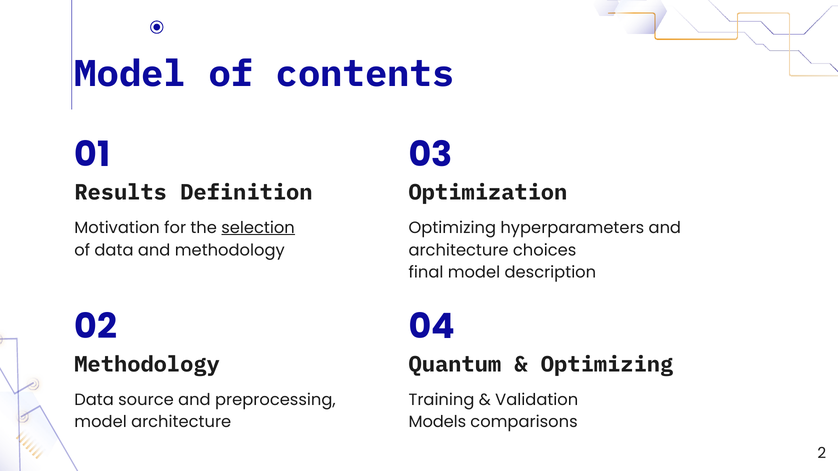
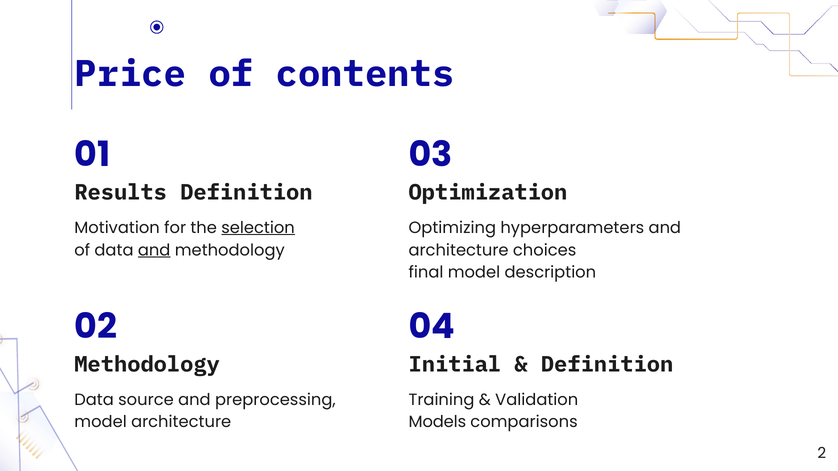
Model: Model -> Price (130, 74)
and underline: none -> present (154, 250)
Quantum: Quantum -> Initial (455, 365)
Optimizing: Optimizing -> Definition (607, 365)
